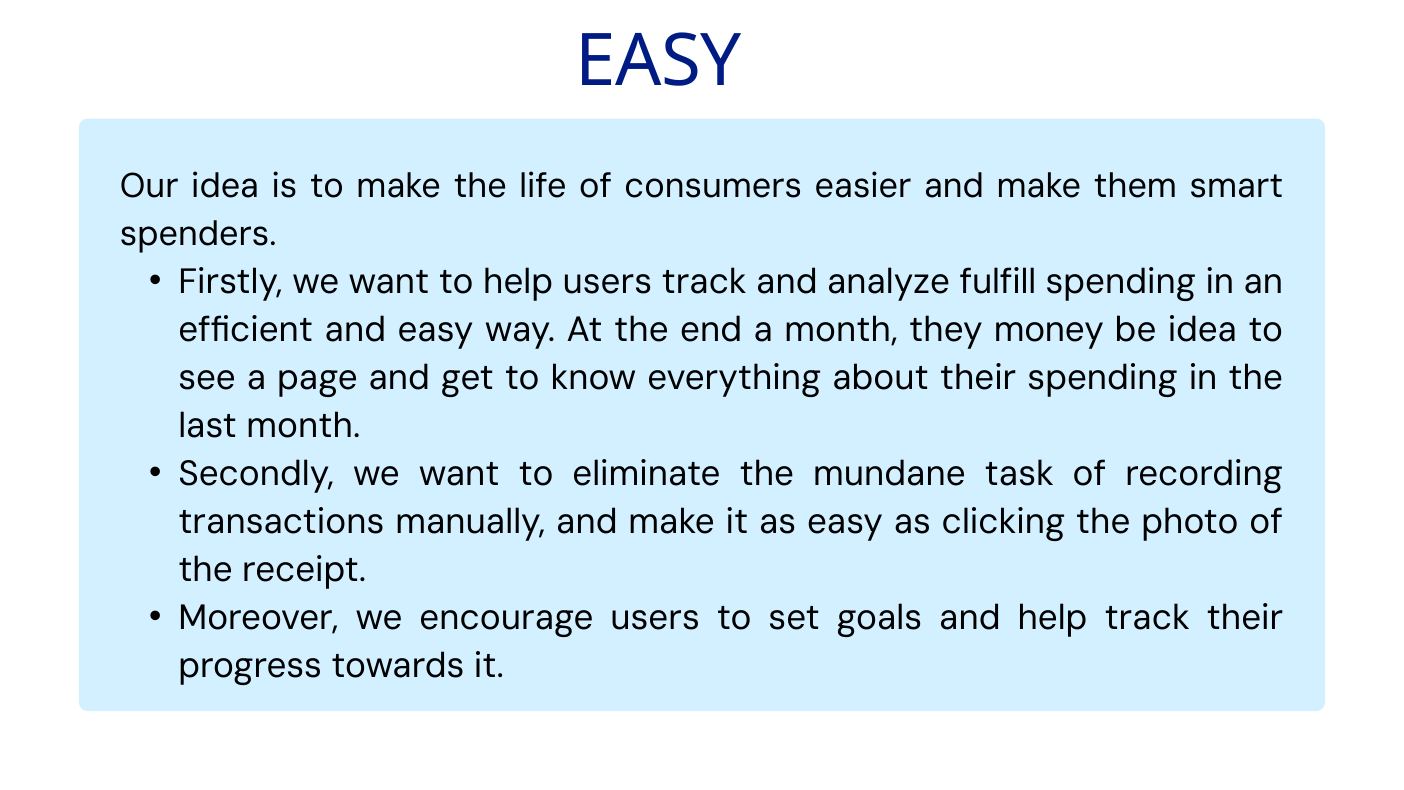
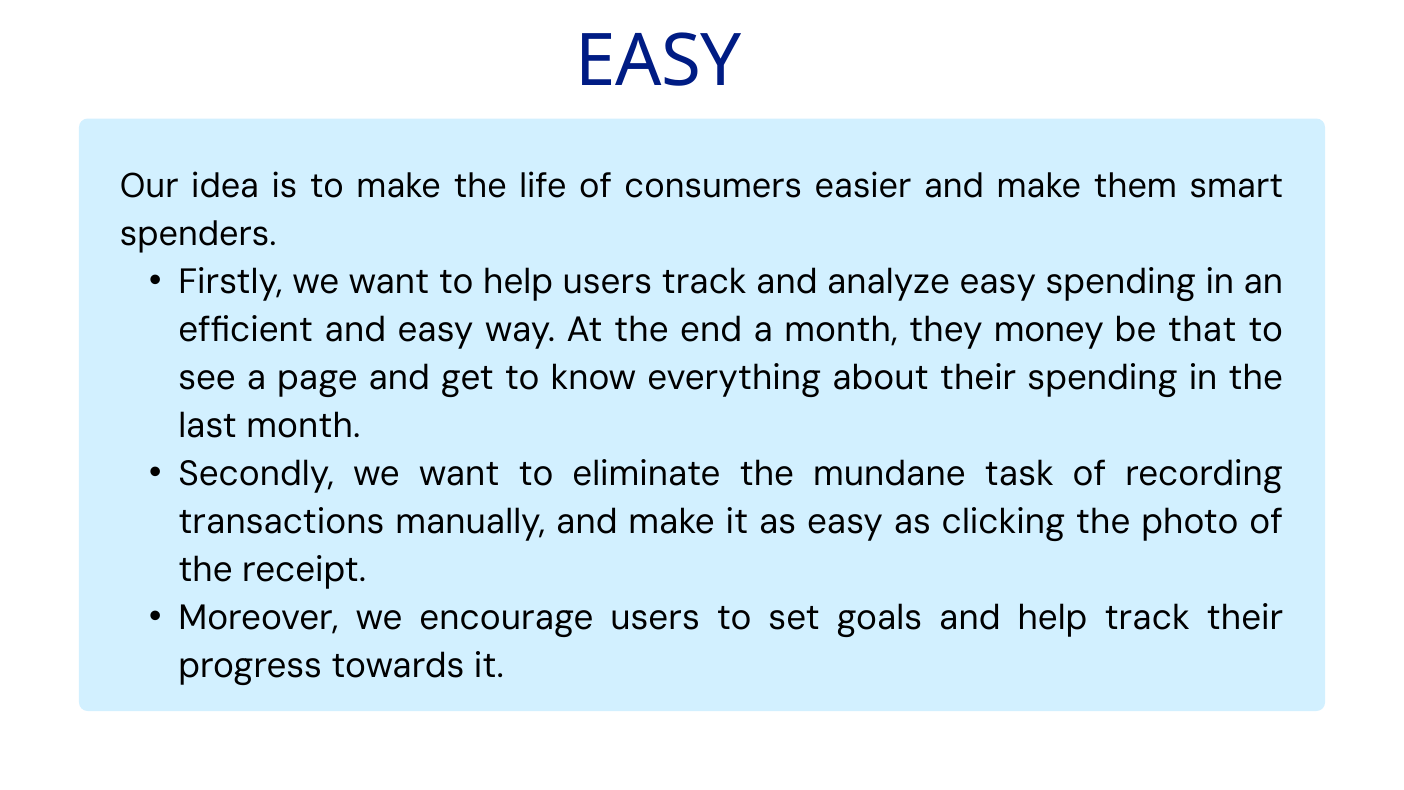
analyze fulfill: fulfill -> easy (998, 282)
be idea: idea -> that (1202, 330)
